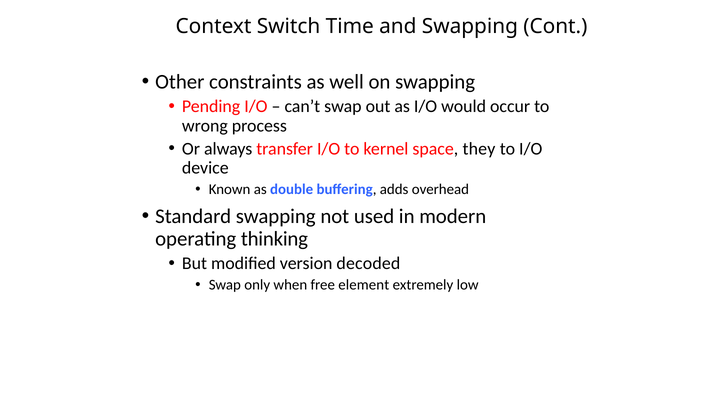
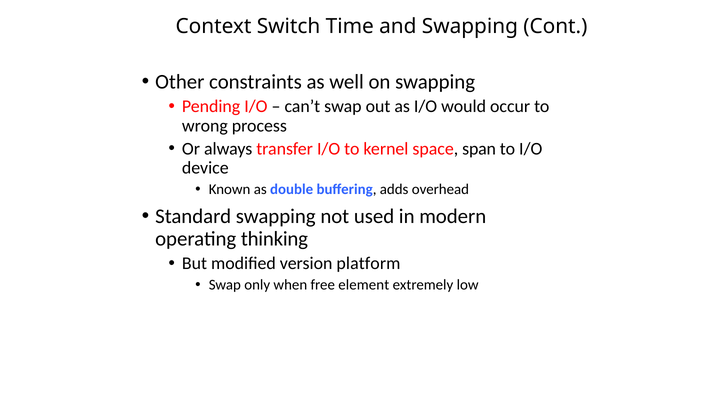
they: they -> span (479, 149)
decoded: decoded -> platform (368, 263)
